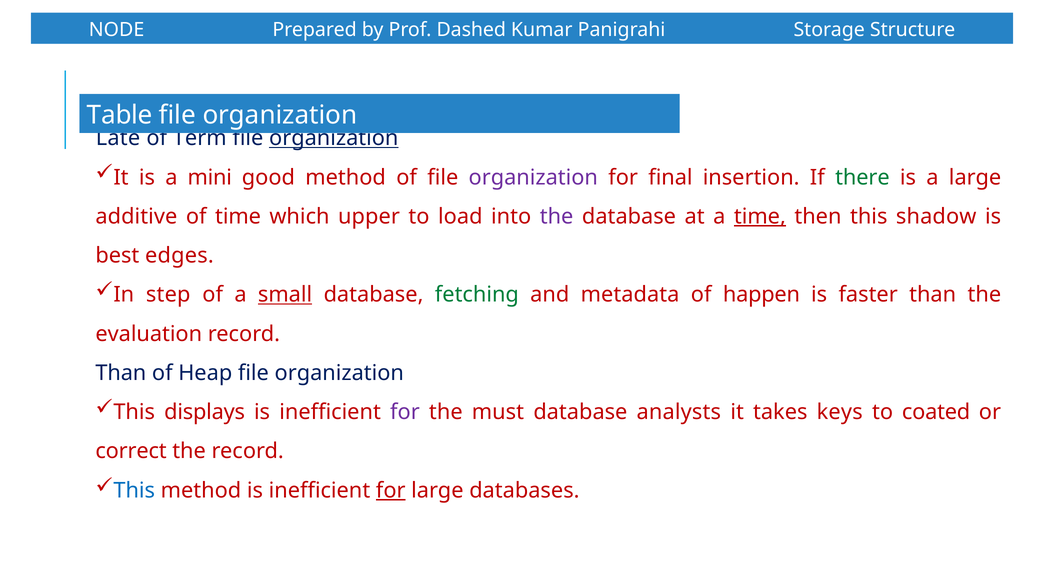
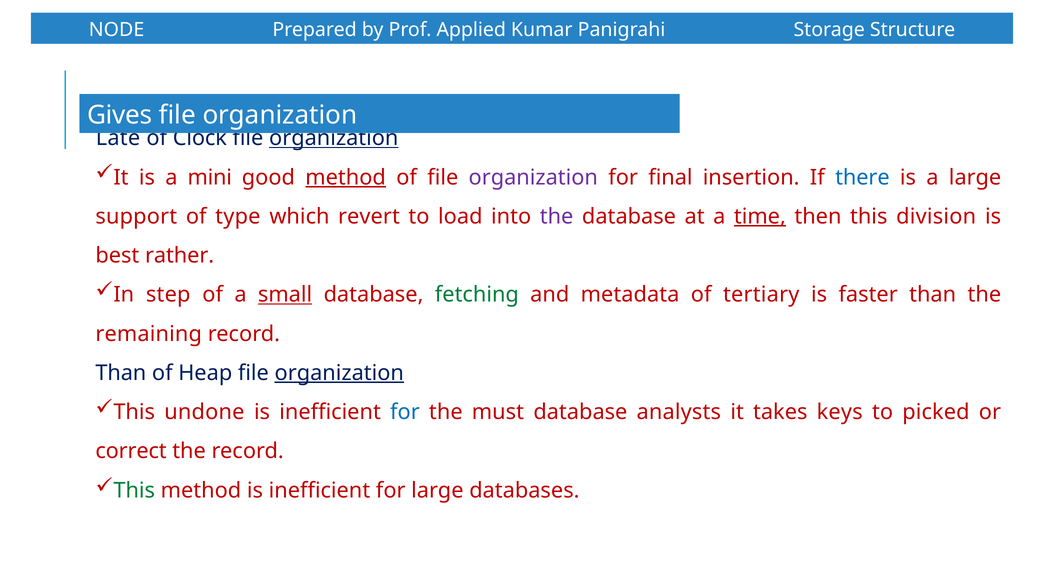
Dashed: Dashed -> Applied (471, 30)
Table: Table -> Gives (120, 115)
Term: Term -> Clock (200, 138)
method underline: none -> present (346, 177)
there colour: green -> blue (862, 177)
additive: additive -> support (136, 217)
of time: time -> type (238, 217)
upper: upper -> revert (369, 217)
shadow: shadow -> division (936, 217)
edges: edges -> rather (180, 256)
happen: happen -> tertiary (761, 295)
evaluation: evaluation -> remaining (149, 334)
organization underline: none -> present (339, 373)
displays: displays -> undone (204, 412)
for colour: purple -> blue (405, 412)
coated: coated -> picked (936, 412)
This colour: blue -> green (134, 491)
for underline: present -> none (391, 491)
